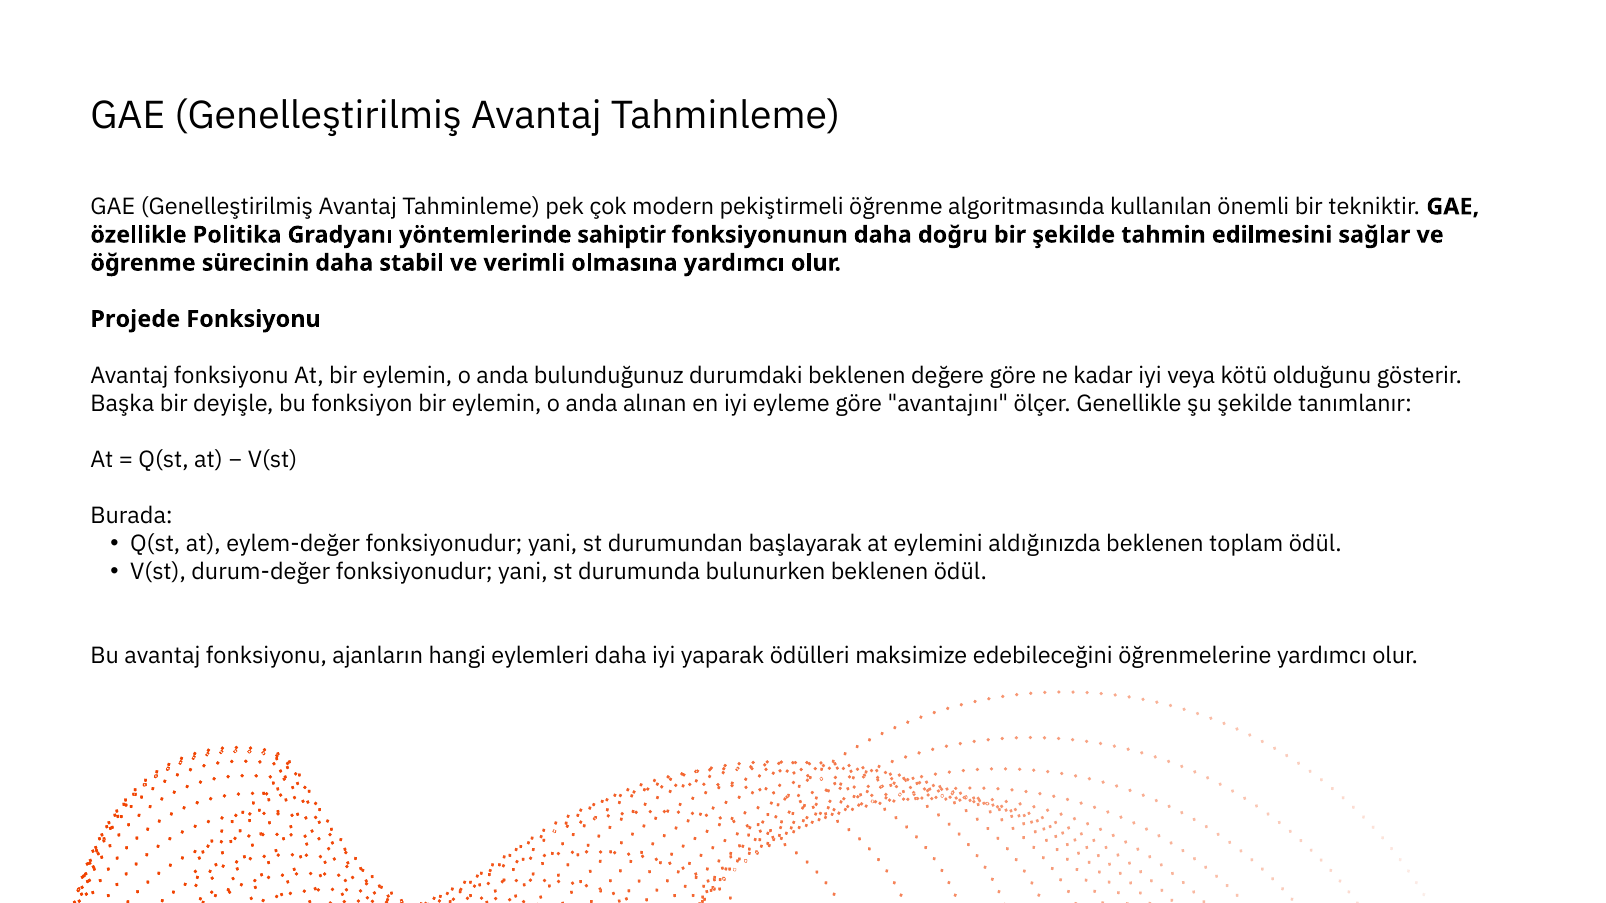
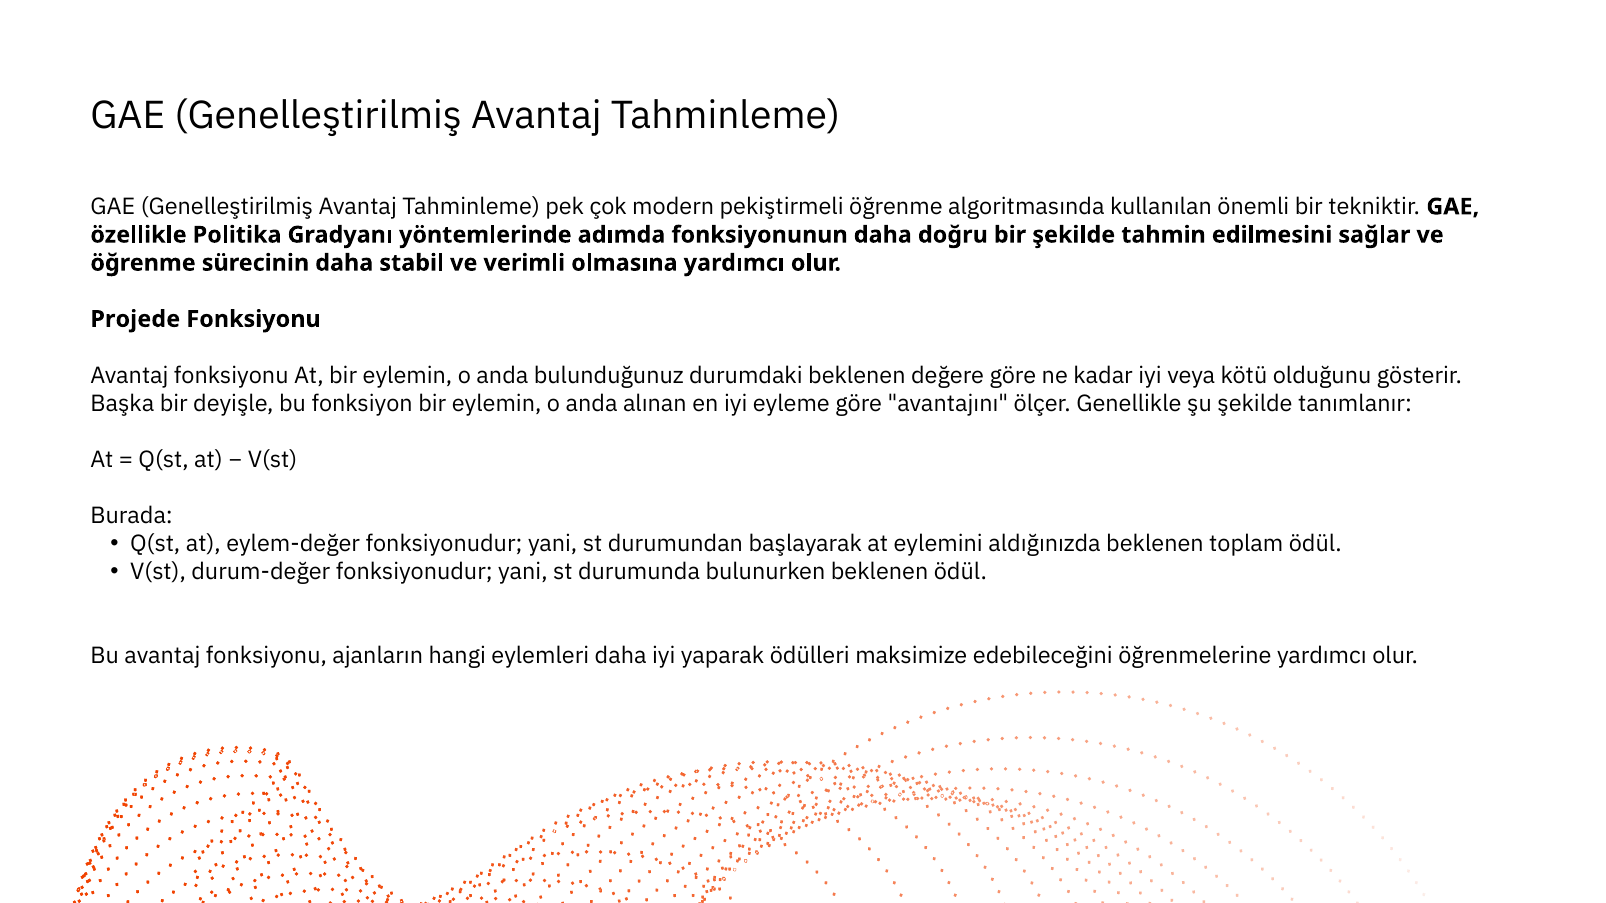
sahiptir: sahiptir -> adımda (622, 235)
